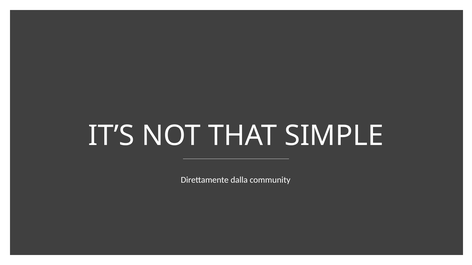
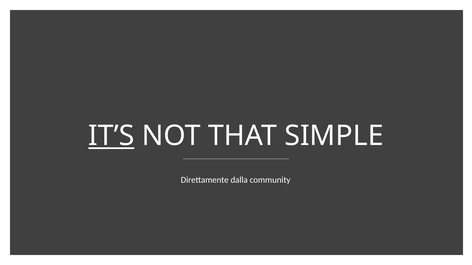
IT’S underline: none -> present (111, 136)
